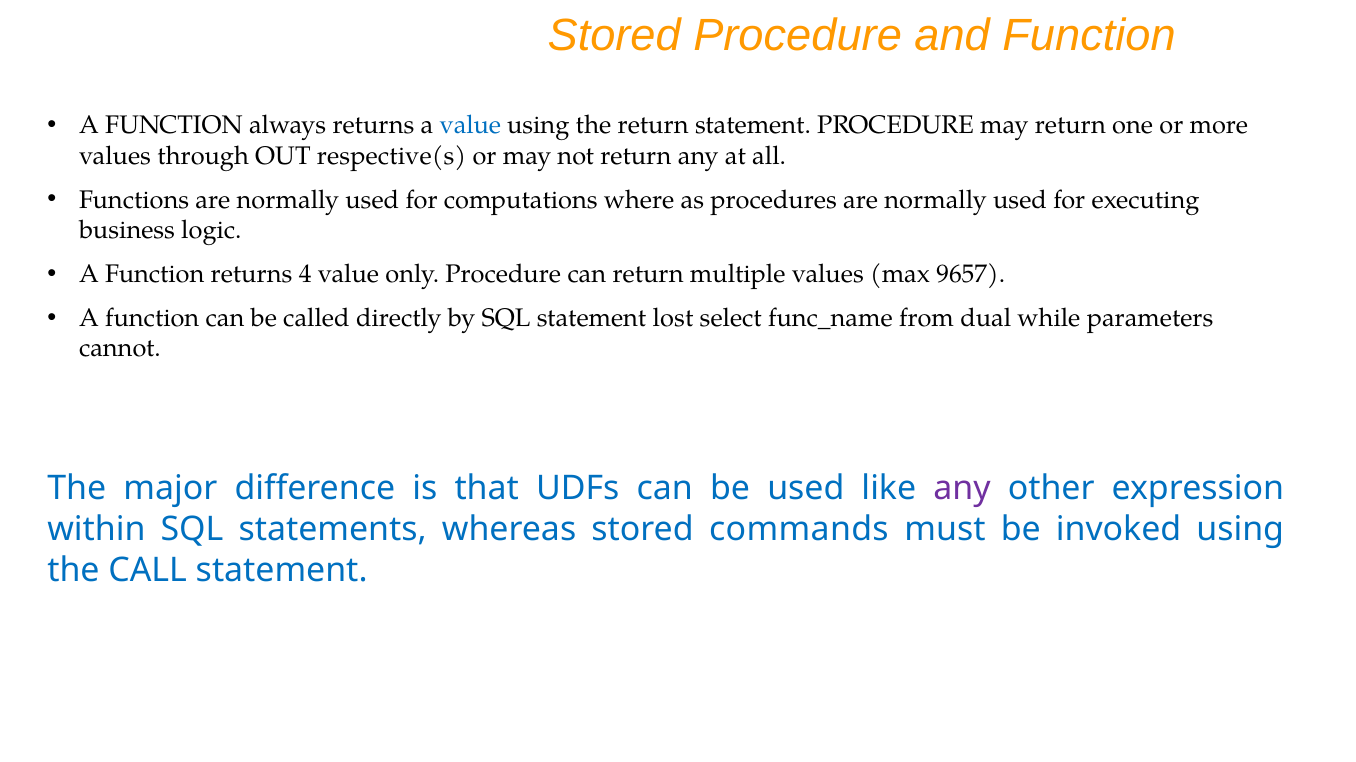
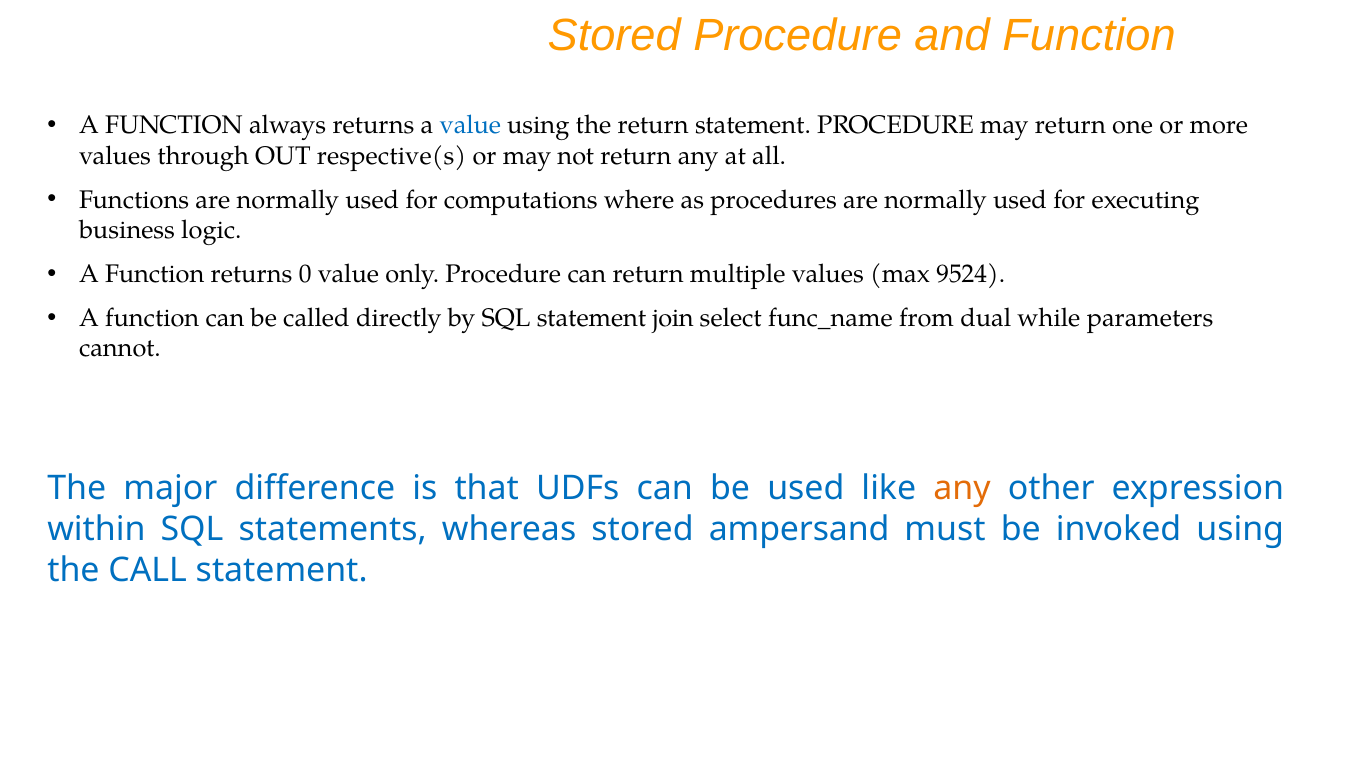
4: 4 -> 0 (305, 274)
9657: 9657 -> 9524 (971, 274)
lost: lost -> join (673, 318)
any colour: purple -> orange (962, 489)
commands: commands -> ampersand (799, 530)
